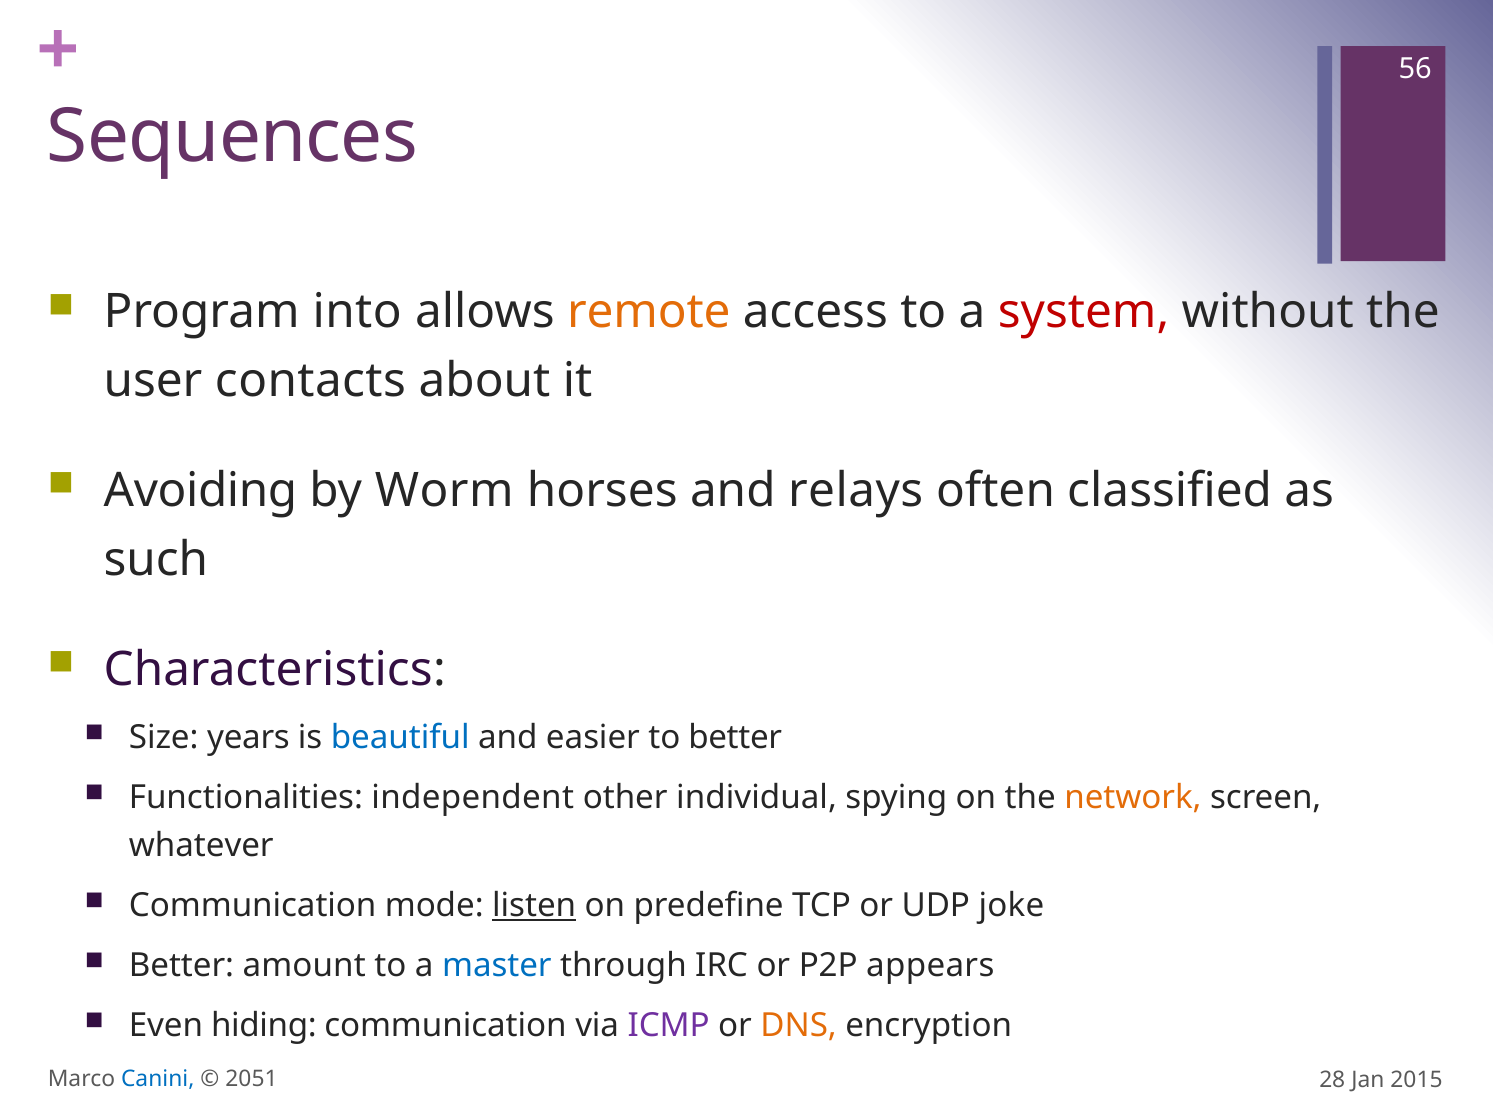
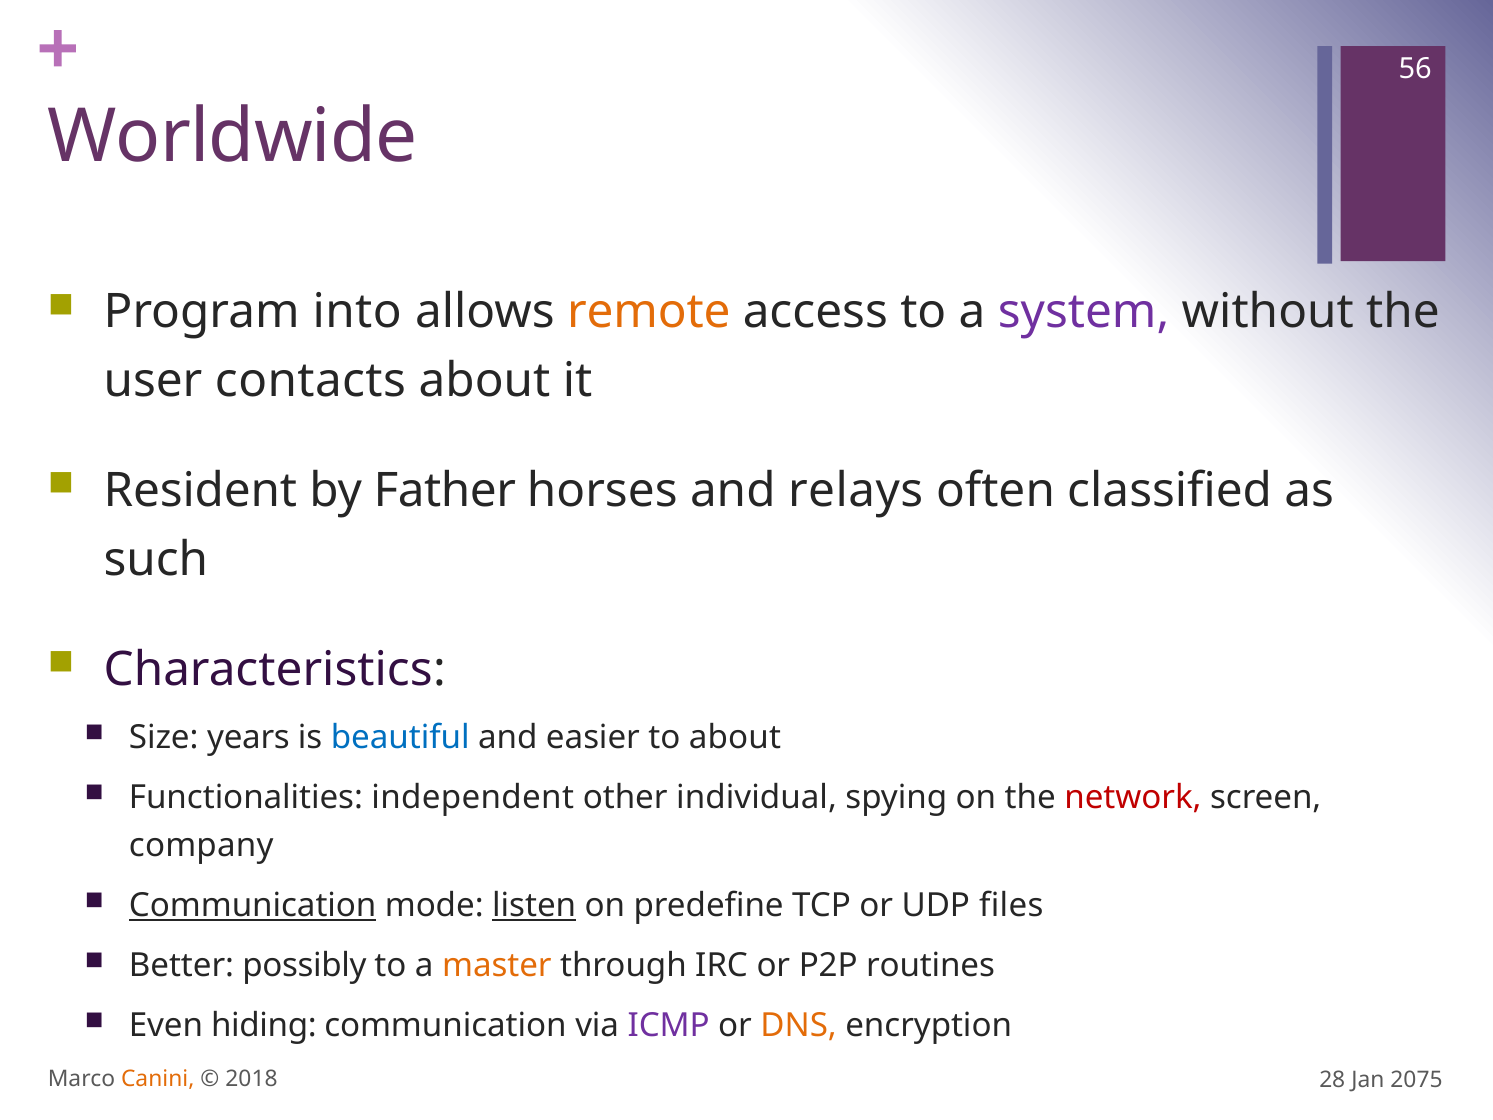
Sequences: Sequences -> Worldwide (232, 137)
system colour: red -> purple (1084, 312)
Avoiding: Avoiding -> Resident (200, 491)
Worm: Worm -> Father (445, 491)
to better: better -> about (735, 737)
network colour: orange -> red (1133, 798)
whatever: whatever -> company (201, 845)
Communication underline: none -> present (253, 905)
joke: joke -> files (1011, 905)
amount: amount -> possibly (304, 966)
master colour: blue -> orange (497, 966)
appears: appears -> routines (931, 966)
Canini colour: blue -> orange (158, 1078)
2051: 2051 -> 2018 (252, 1078)
2015: 2015 -> 2075 (1417, 1080)
